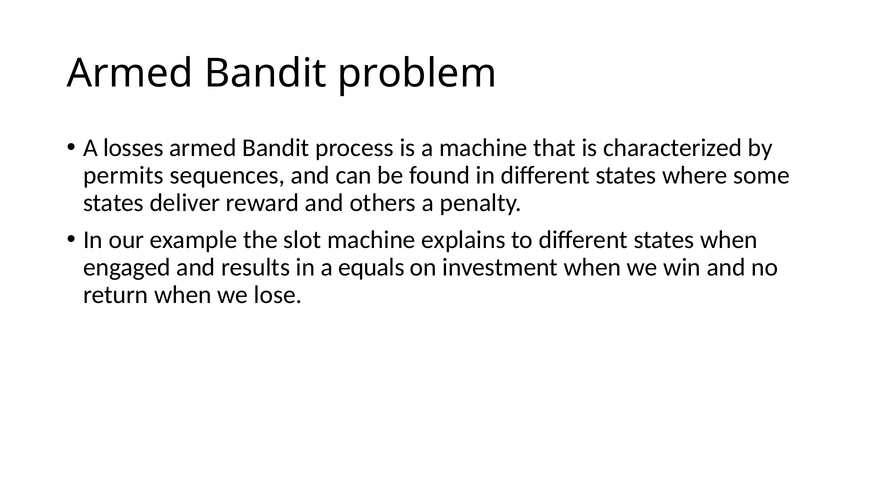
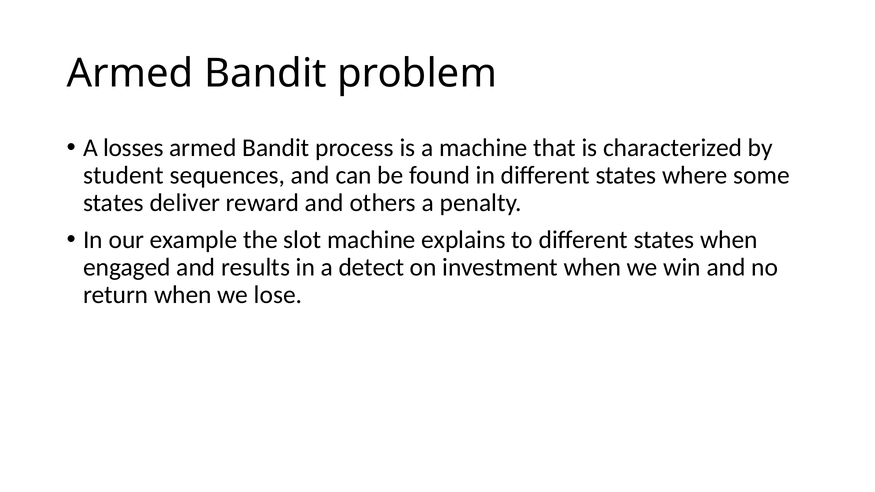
permits: permits -> student (124, 176)
equals: equals -> detect (371, 267)
